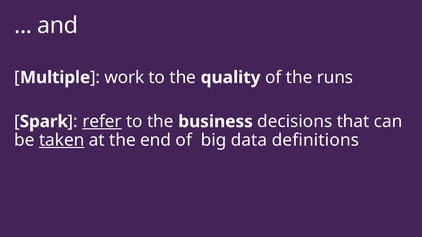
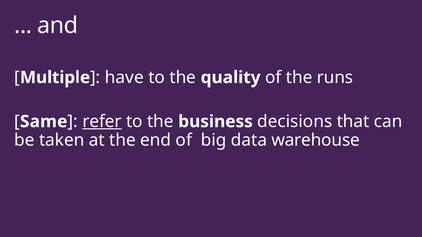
work: work -> have (124, 78)
Spark: Spark -> Same (44, 122)
taken underline: present -> none (62, 140)
definitions: definitions -> warehouse (316, 140)
